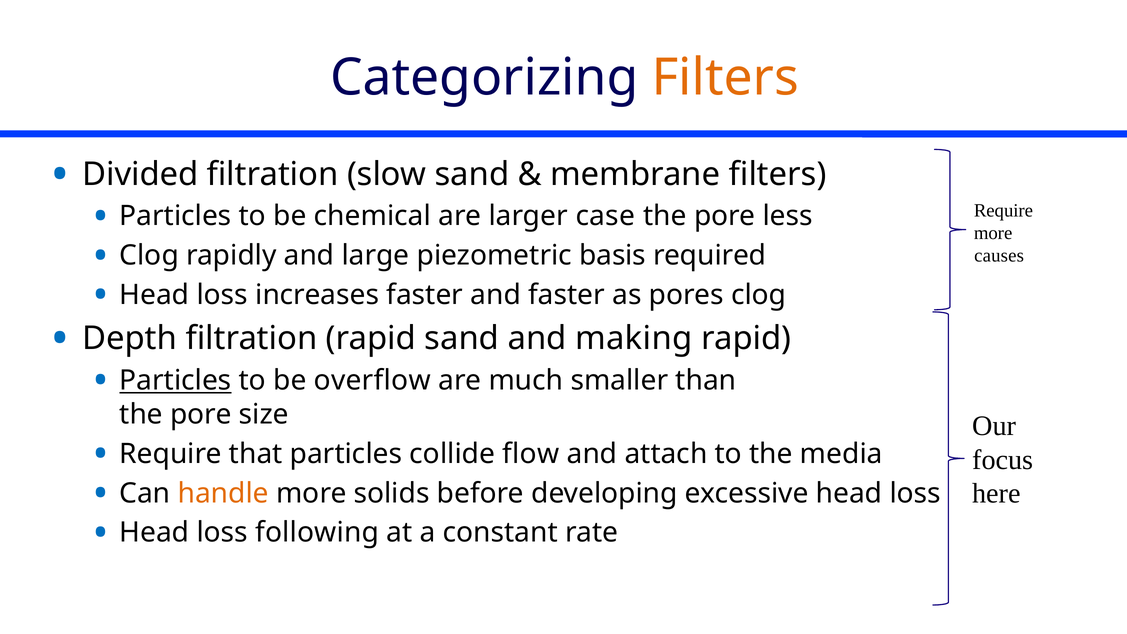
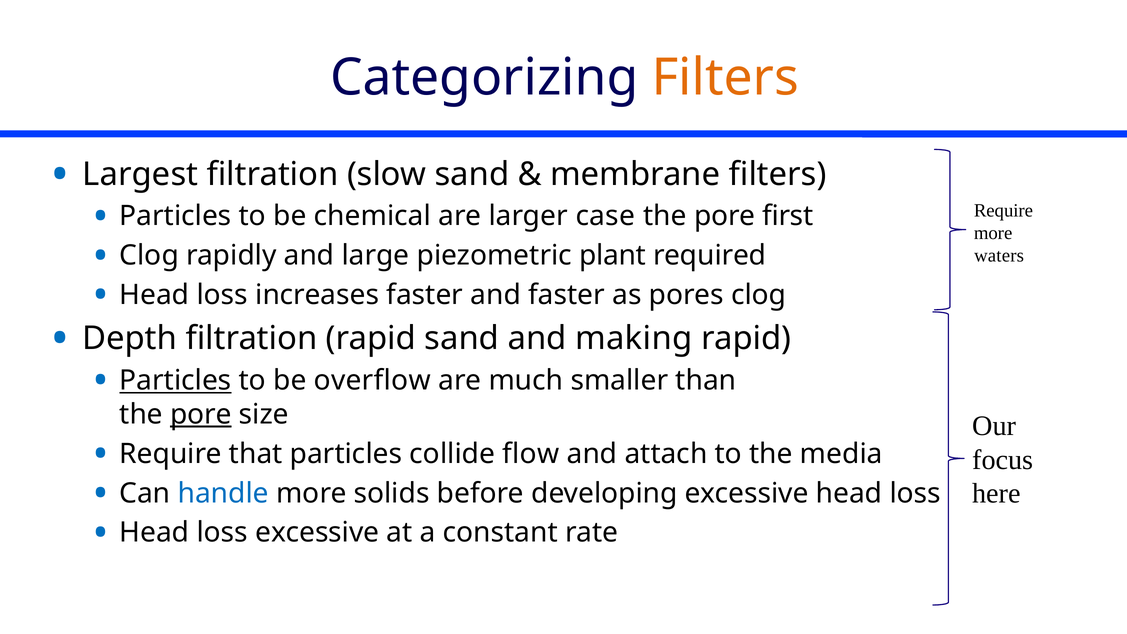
Divided: Divided -> Largest (140, 174)
less: less -> first (788, 216)
basis: basis -> plant (613, 256)
causes: causes -> waters (999, 255)
pore underline: none -> present (201, 414)
handle colour: orange -> blue (223, 493)
loss following: following -> excessive (317, 533)
